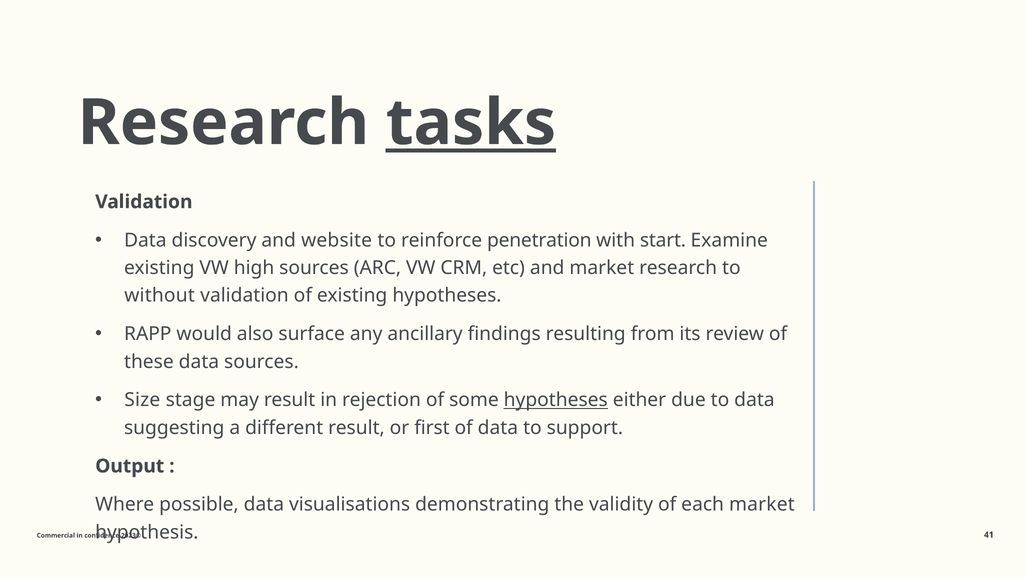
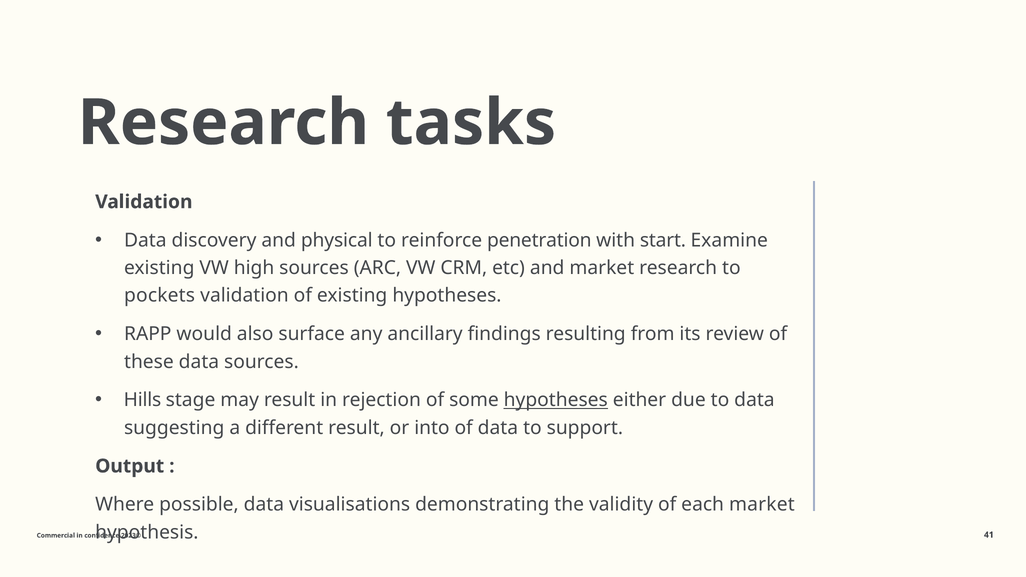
tasks underline: present -> none (471, 123)
website: website -> physical (337, 240)
without: without -> pockets (160, 296)
Size: Size -> Hills (143, 400)
first: first -> into (432, 428)
